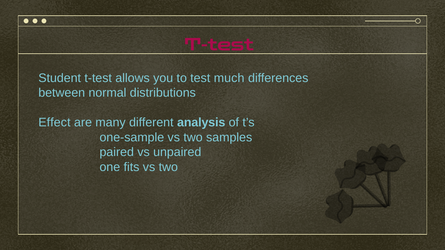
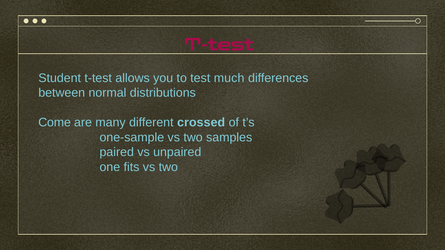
Effect: Effect -> Come (55, 123)
analysis: analysis -> crossed (201, 123)
